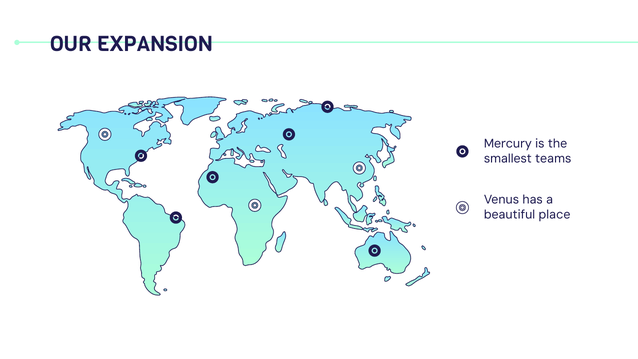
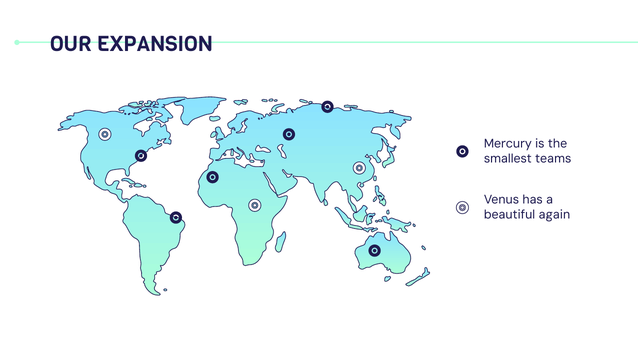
place: place -> again (554, 215)
